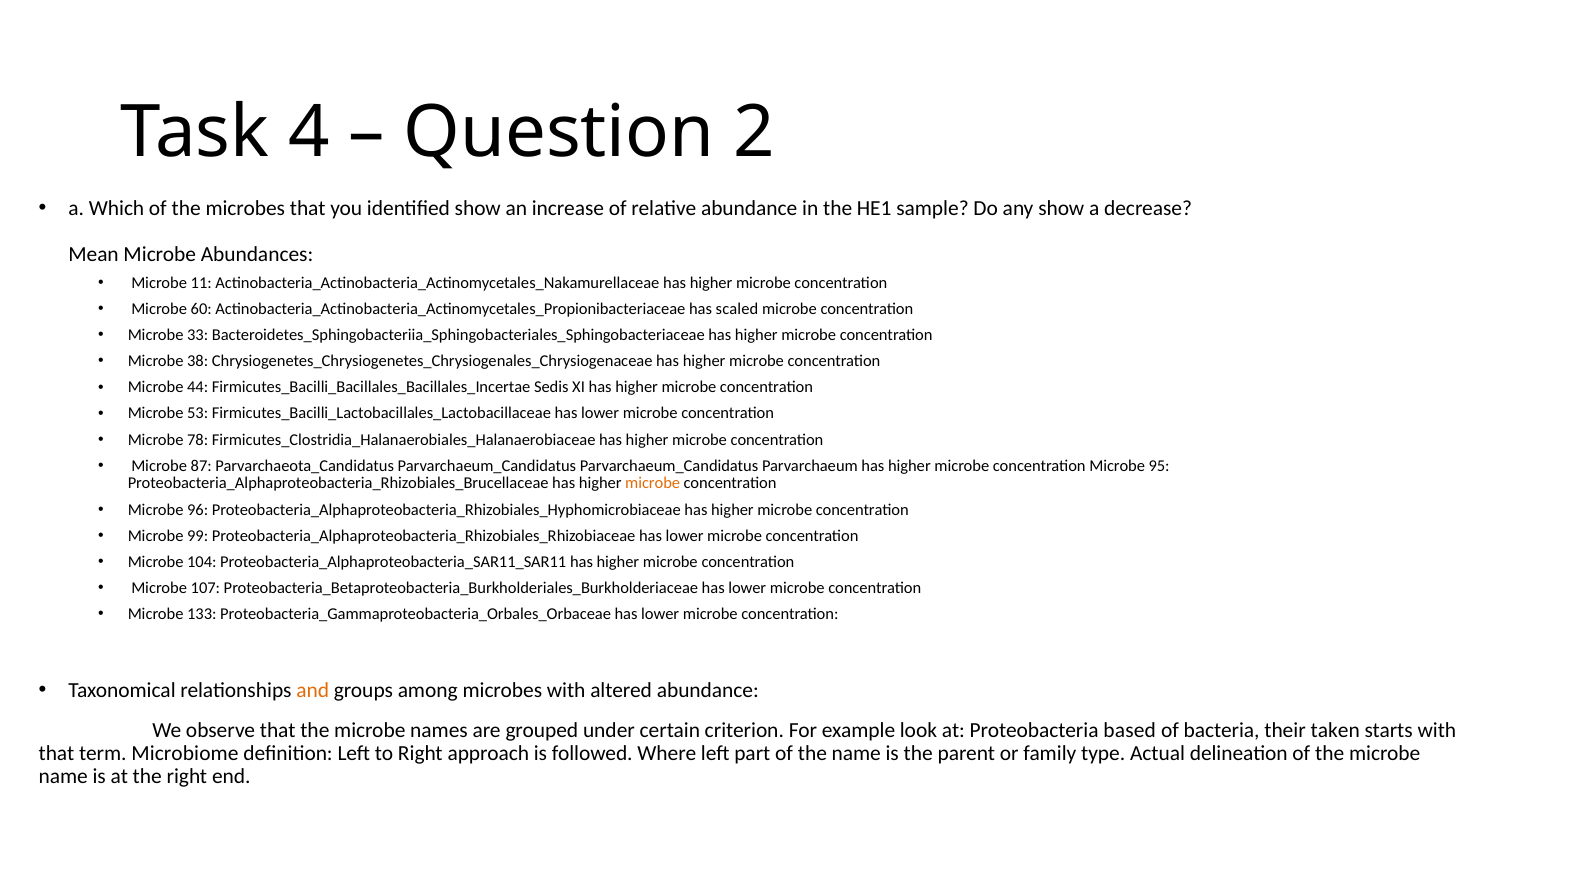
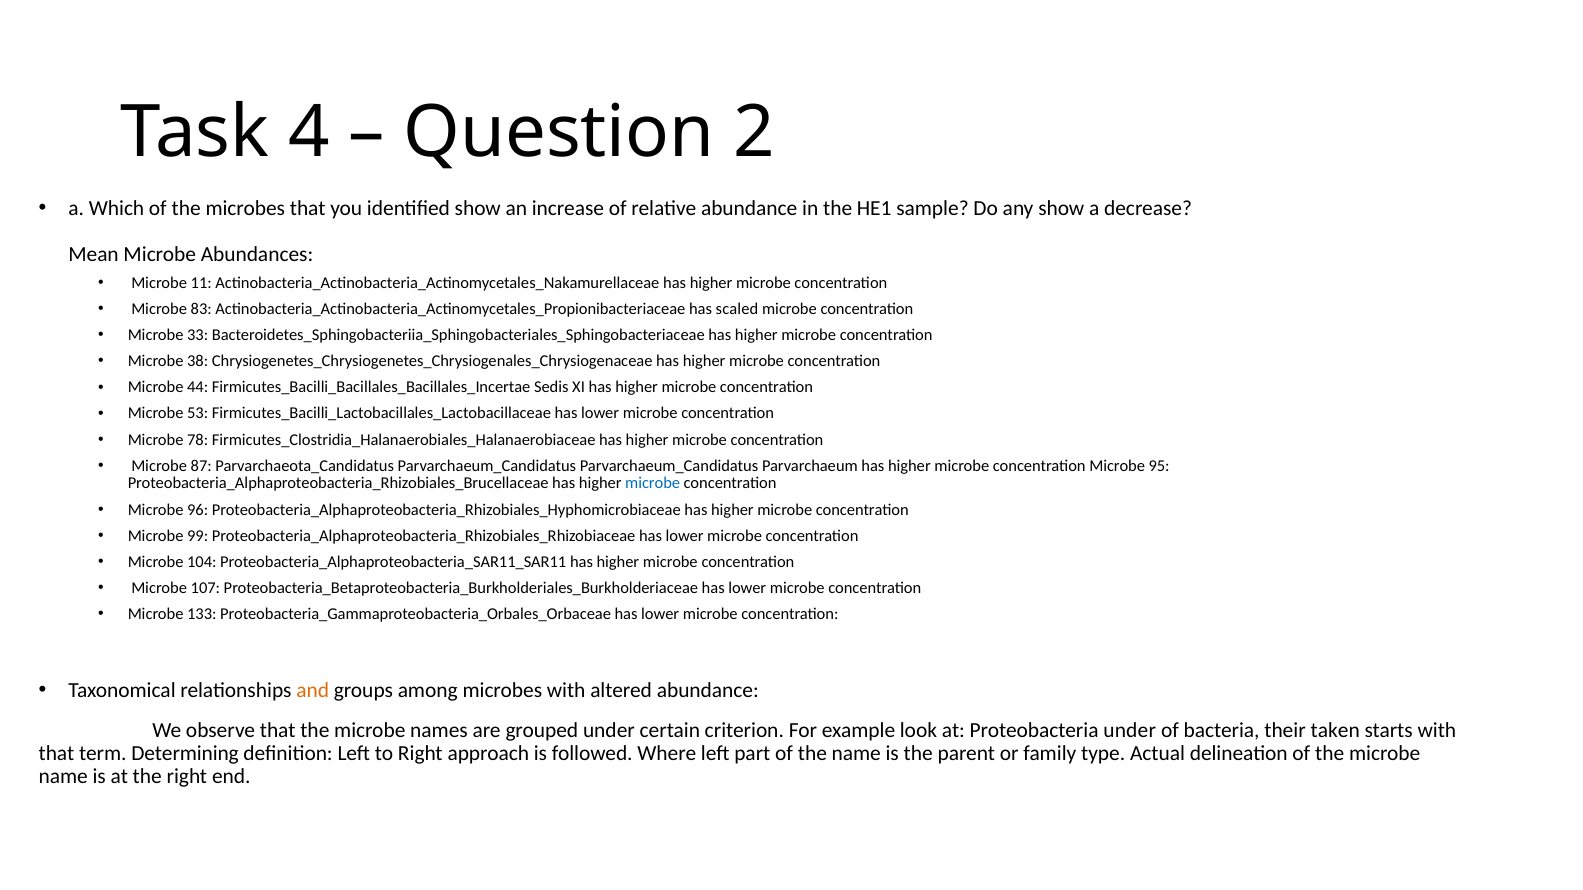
60: 60 -> 83 (201, 309)
microbe colour: orange -> blue (653, 484)
Proteobacteria based: based -> under (1130, 731)
Microbiome: Microbiome -> Determining (185, 754)
